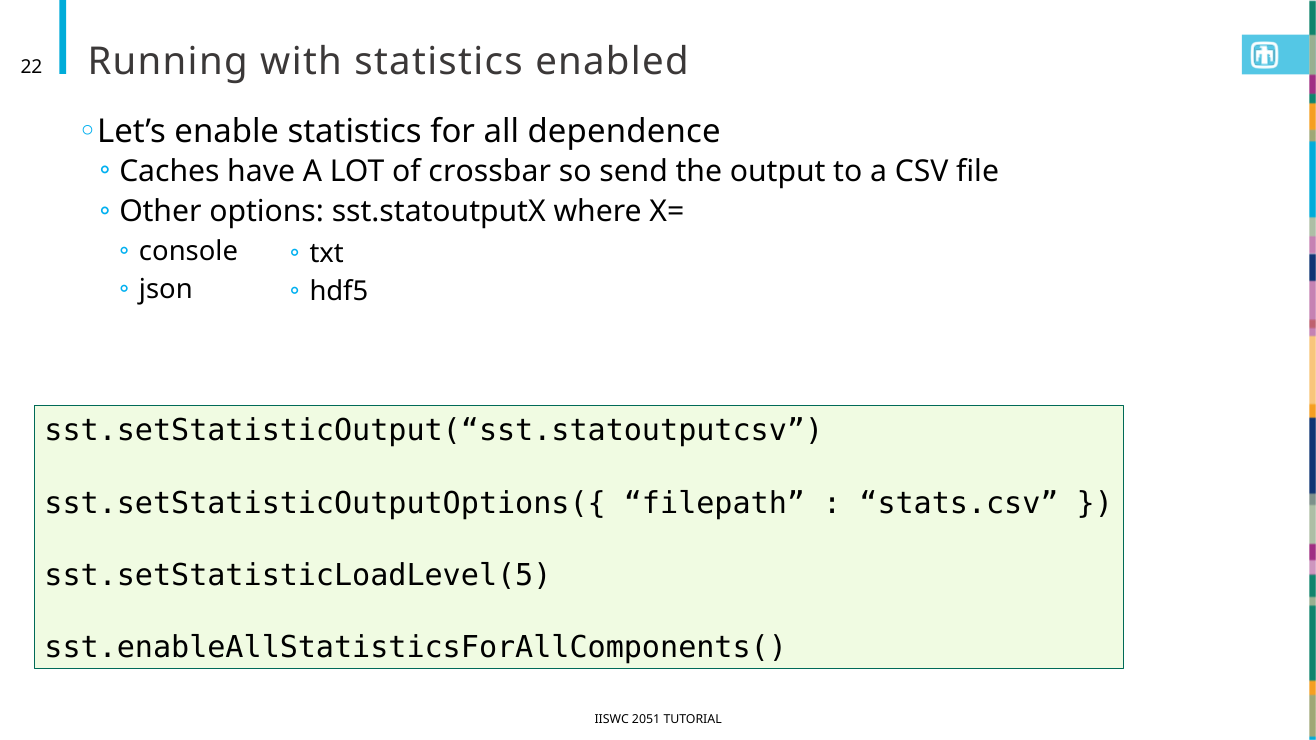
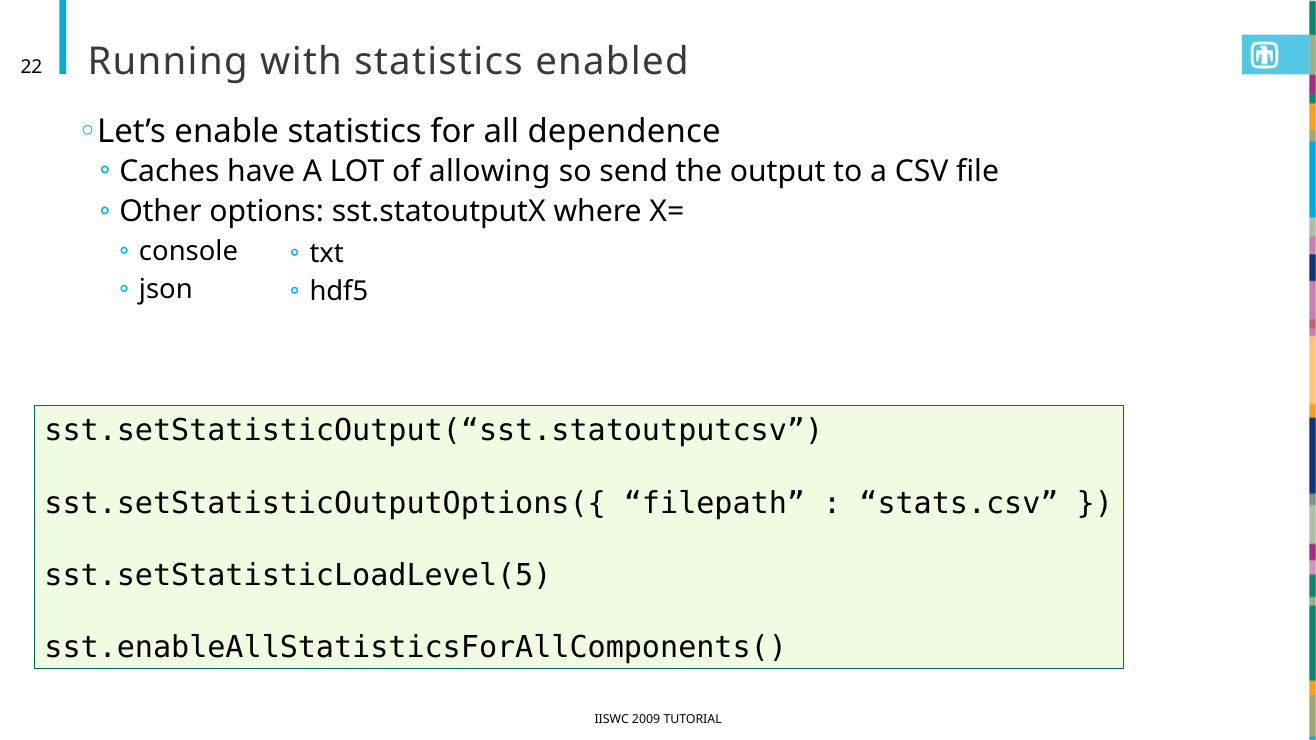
crossbar: crossbar -> allowing (490, 171)
2051: 2051 -> 2009 (646, 720)
